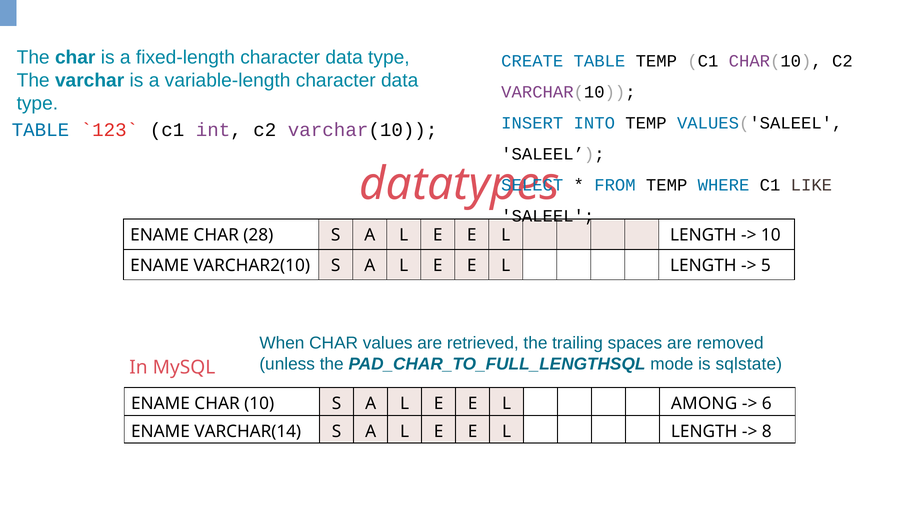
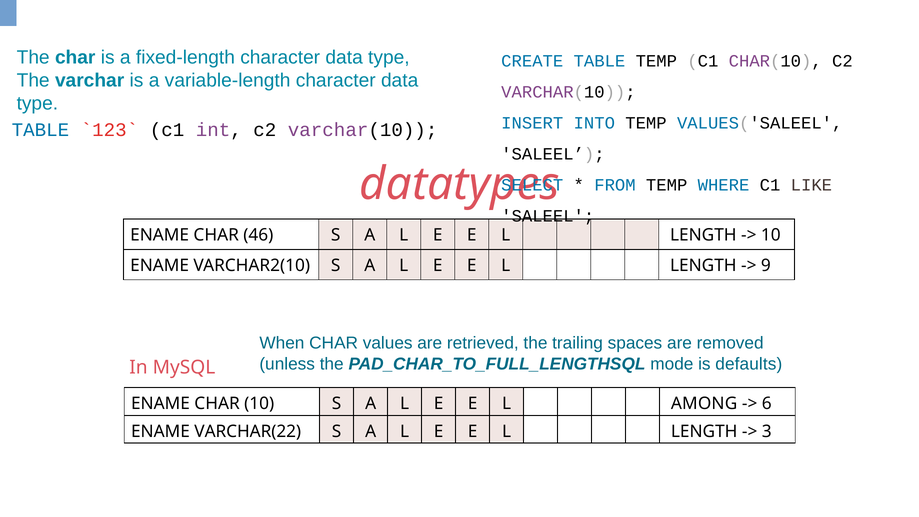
28: 28 -> 46 (258, 235)
5: 5 -> 9 (766, 265)
sqlstate: sqlstate -> defaults (749, 364)
VARCHAR(14: VARCHAR(14 -> VARCHAR(22 (248, 432)
8: 8 -> 3 (767, 432)
